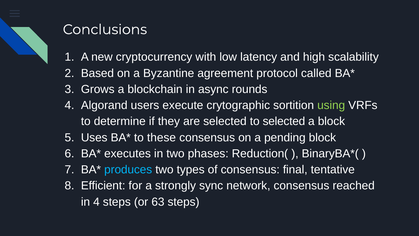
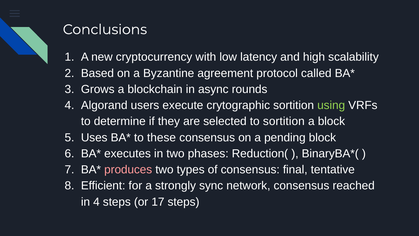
to selected: selected -> sortition (284, 121)
produces colour: light blue -> pink (128, 169)
63: 63 -> 17 (158, 202)
